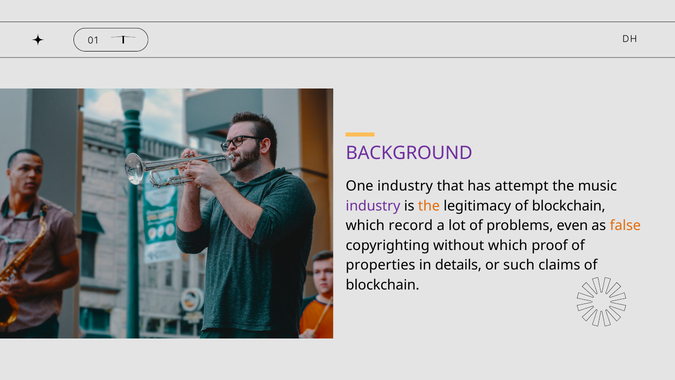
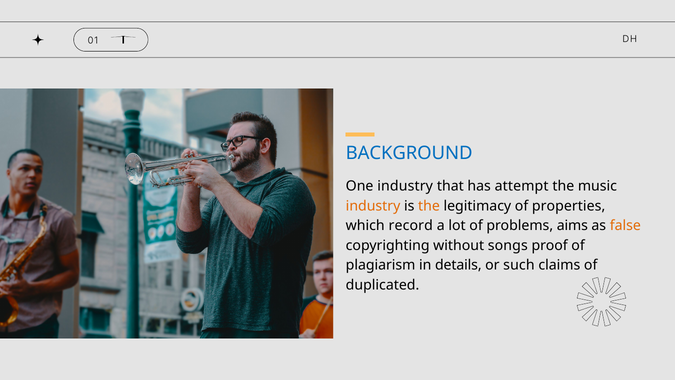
BACKGROUND colour: purple -> blue (409, 153)
industry colour: purple -> orange (373, 206)
legitimacy of blockchain: blockchain -> properties (569, 206)
even: even -> aims (572, 225)
without which: which -> songs (508, 245)
properties: properties -> plagiarism (381, 265)
blockchain: blockchain -> duplicated (383, 285)
